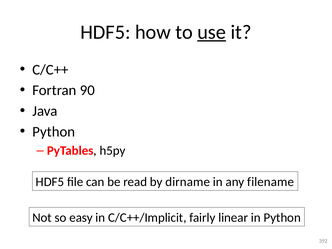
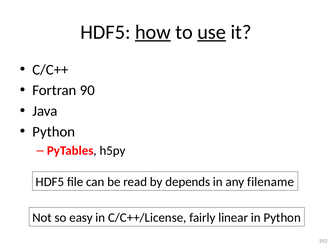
how underline: none -> present (153, 32)
dirname: dirname -> depends (188, 182)
C/C++/Implicit: C/C++/Implicit -> C/C++/License (147, 218)
